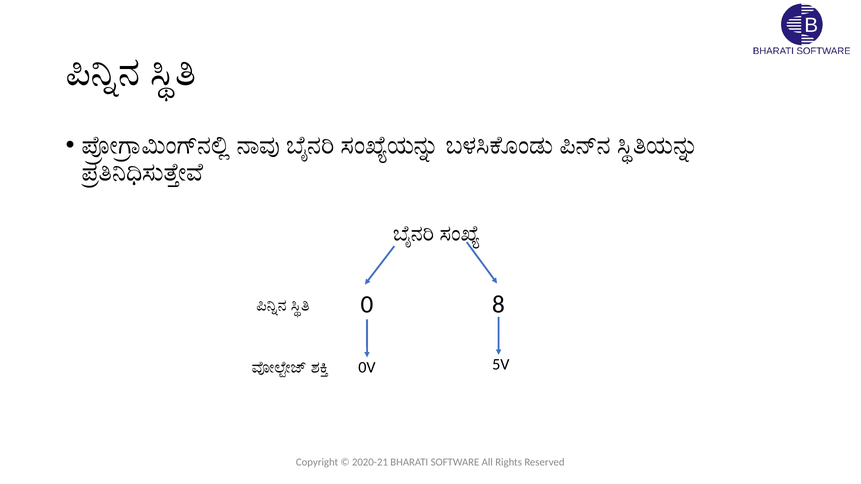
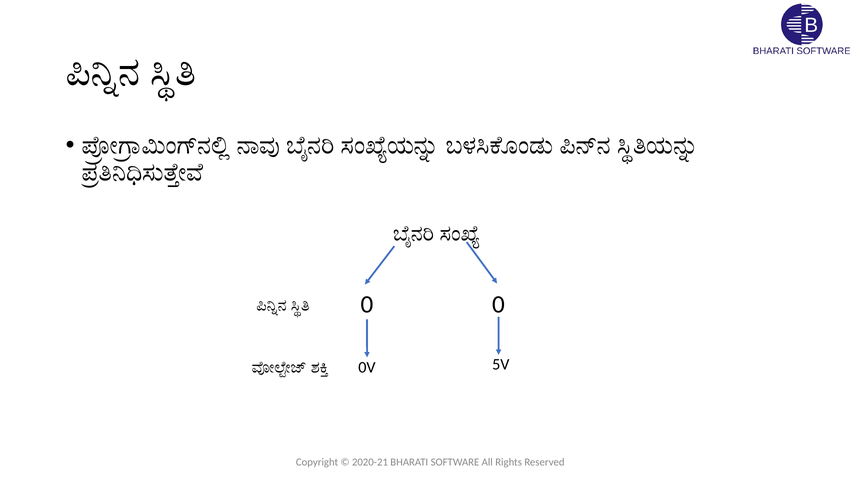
0 8: 8 -> 0 (498, 305)
